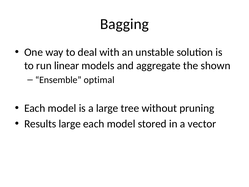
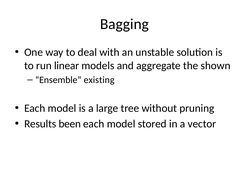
optimal: optimal -> existing (99, 80)
Results large: large -> been (70, 124)
